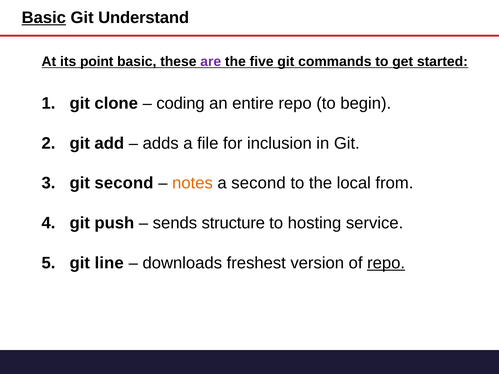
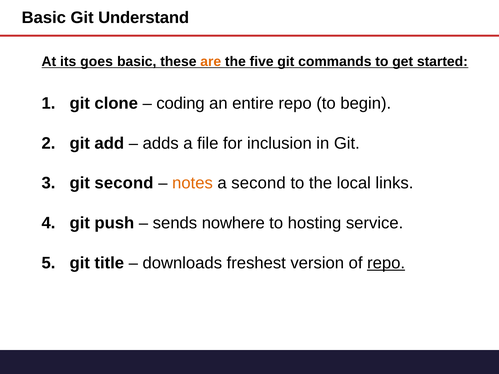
Basic underline: present -> none (44, 18)
point: point -> goes (97, 62)
are colour: purple -> orange (211, 62)
from: from -> links (394, 183)
structure: structure -> nowhere (233, 223)
line: line -> title (109, 263)
